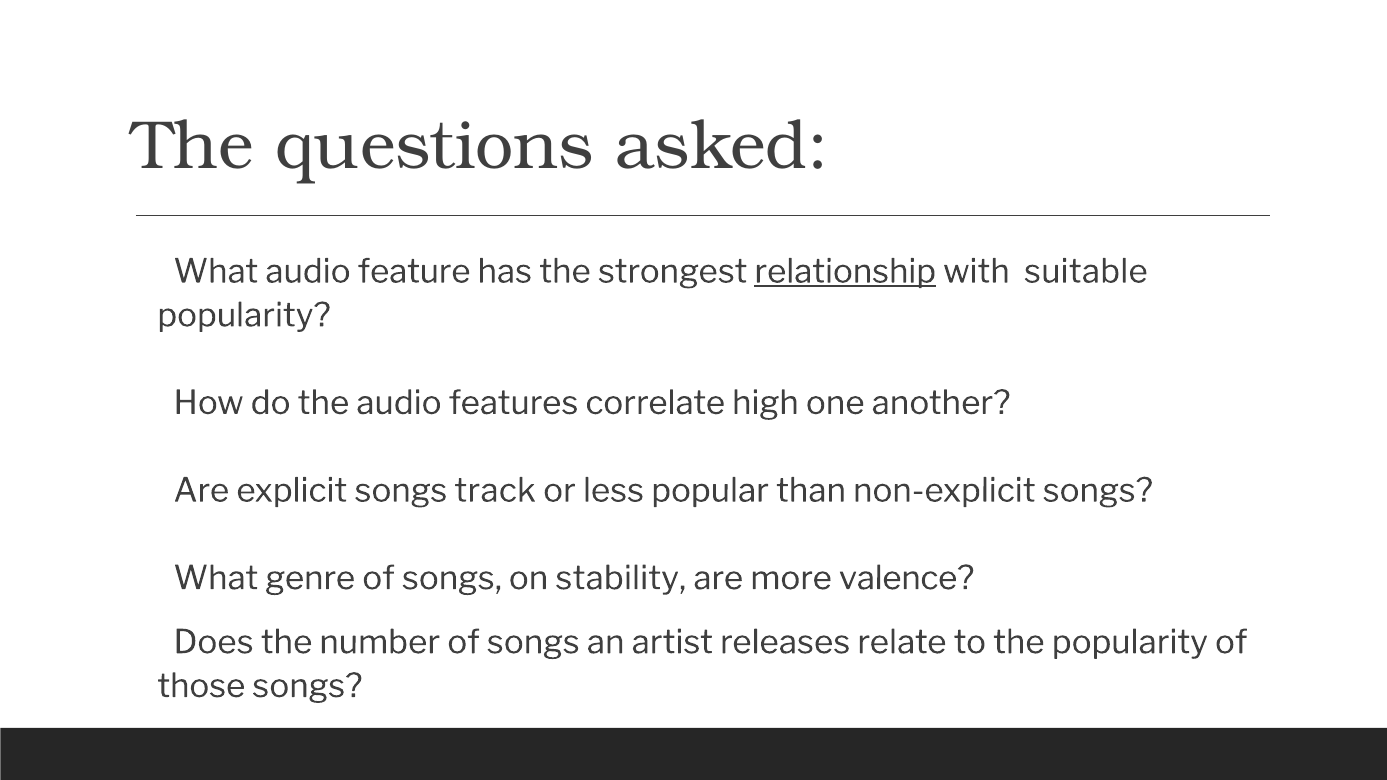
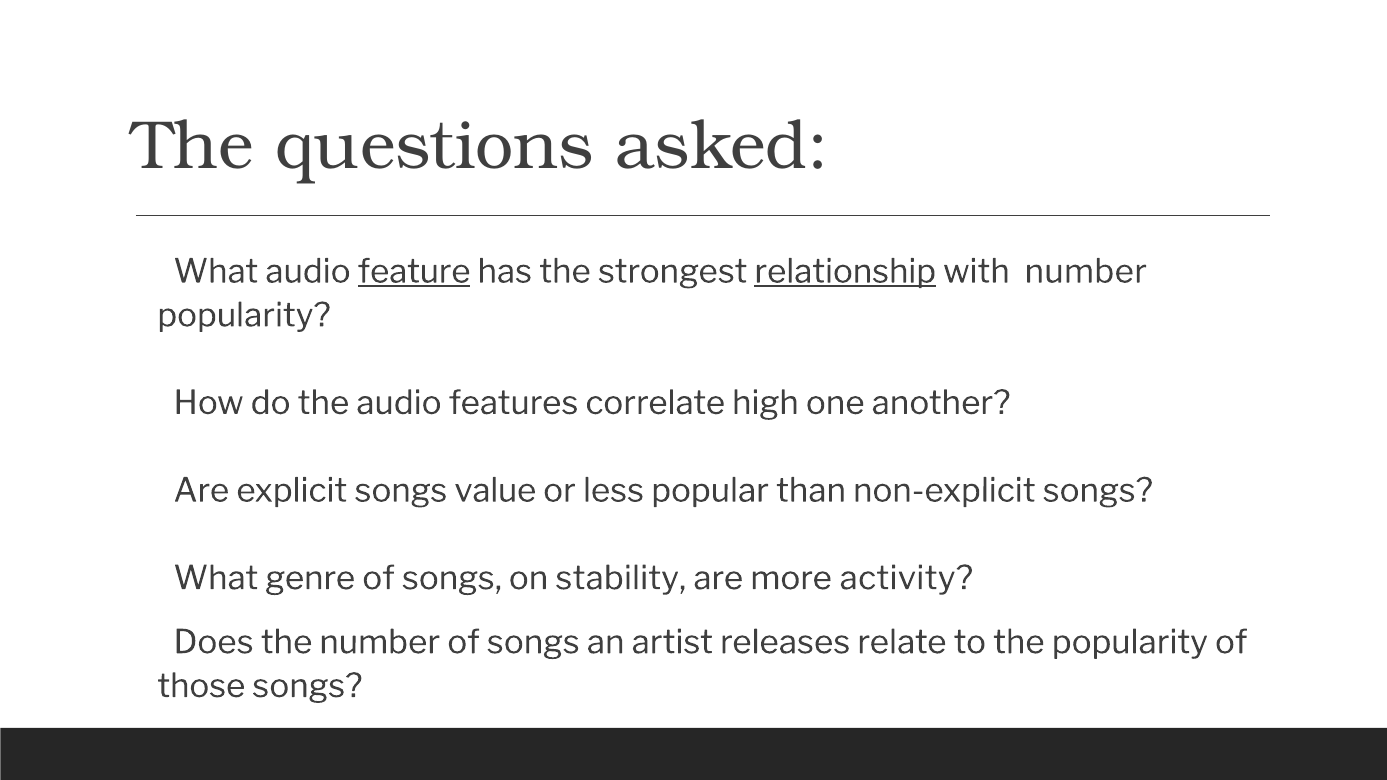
feature underline: none -> present (414, 272)
with suitable: suitable -> number (1086, 272)
track: track -> value (495, 491)
valence: valence -> activity (906, 578)
